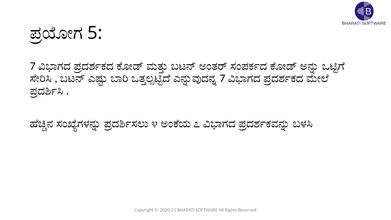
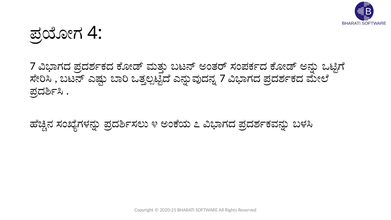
5: 5 -> 4 (95, 33)
